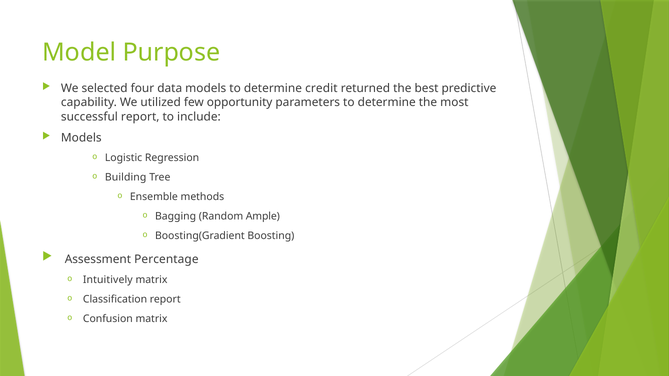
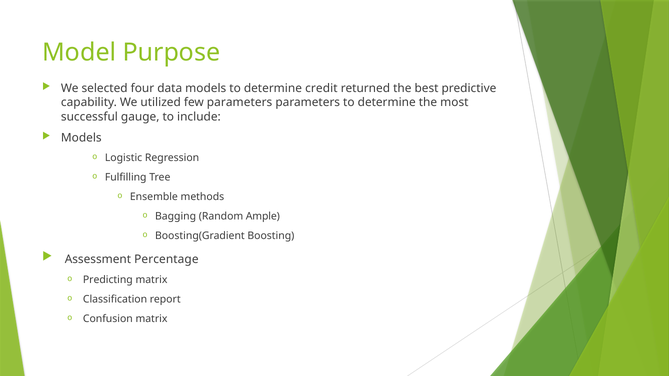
few opportunity: opportunity -> parameters (240, 102)
successful report: report -> gauge (140, 117)
Building: Building -> Fulfilling (126, 178)
Intuitively: Intuitively -> Predicting (108, 280)
